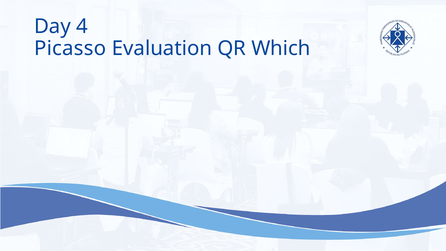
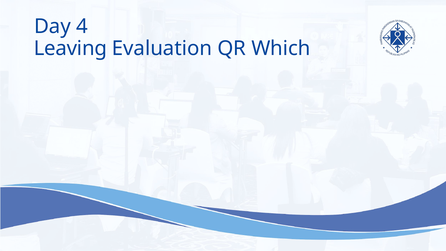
Picasso: Picasso -> Leaving (70, 49)
